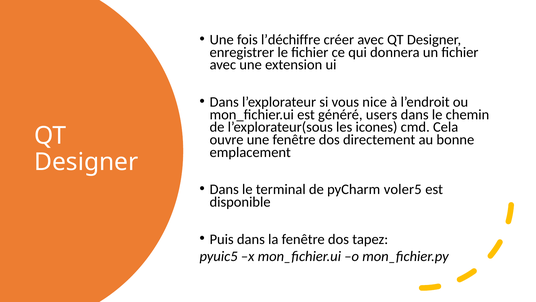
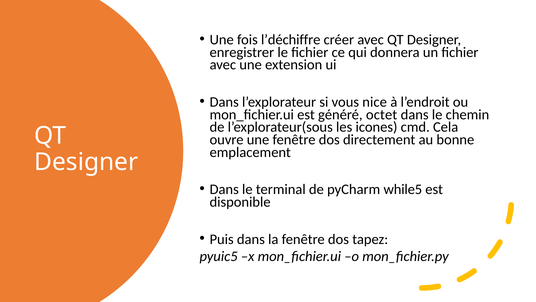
users: users -> octet (382, 114)
voler5: voler5 -> while5 (403, 189)
